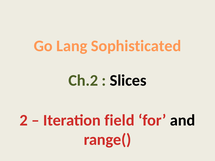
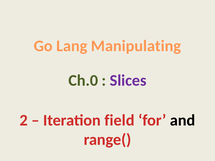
Sophisticated: Sophisticated -> Manipulating (136, 46)
Ch.2: Ch.2 -> Ch.0 (83, 81)
Slices colour: black -> purple (128, 81)
